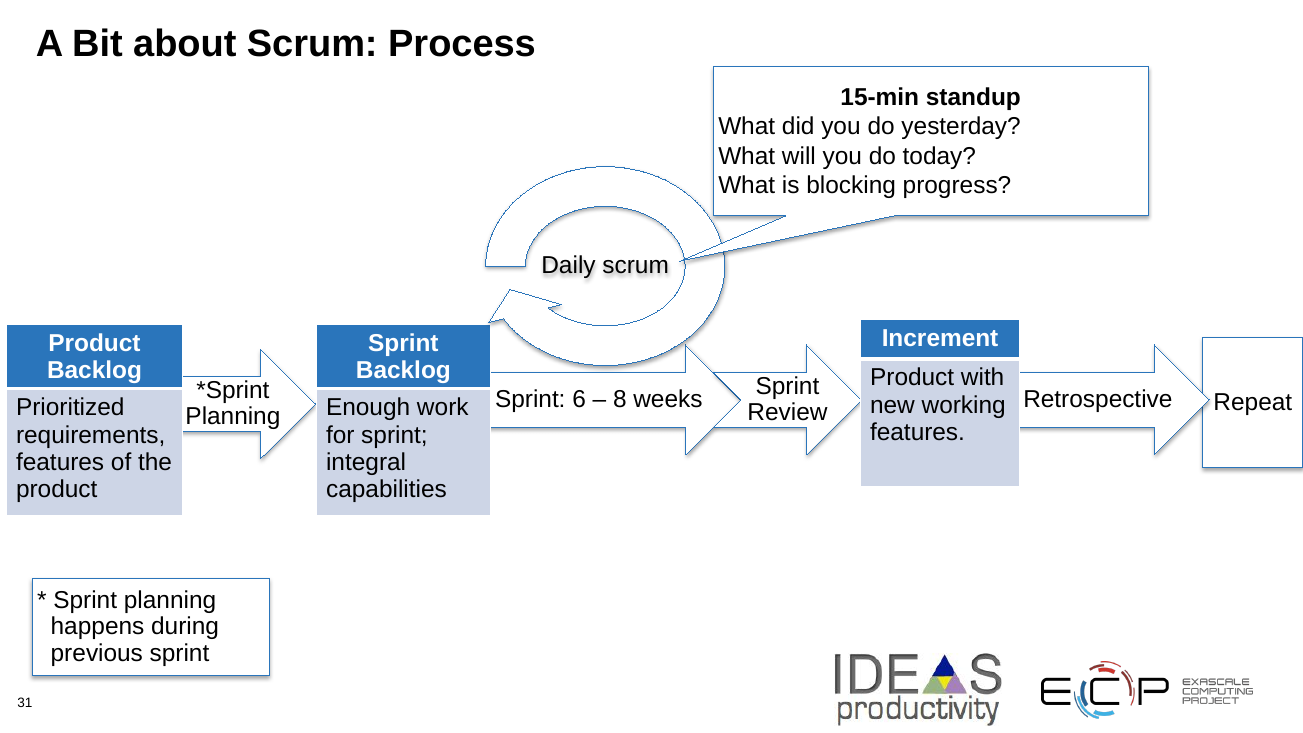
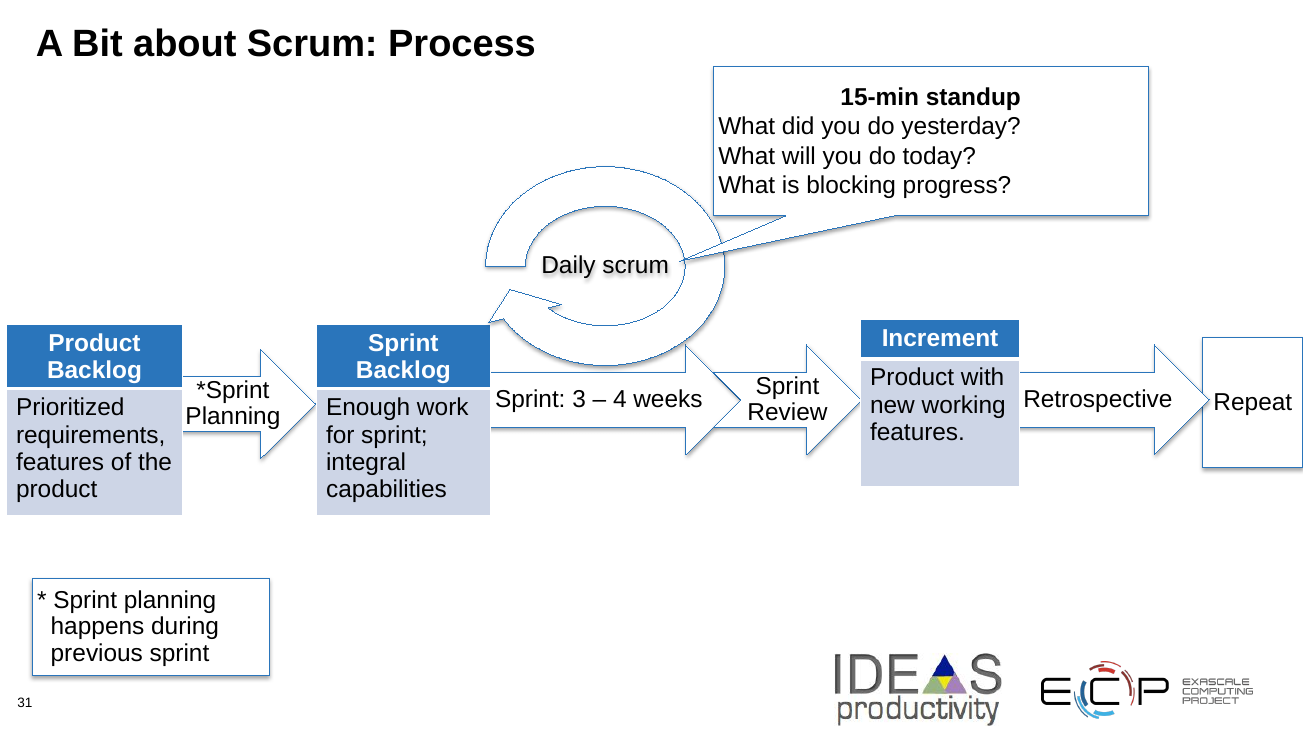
6: 6 -> 3 (579, 400)
8: 8 -> 4 (620, 400)
